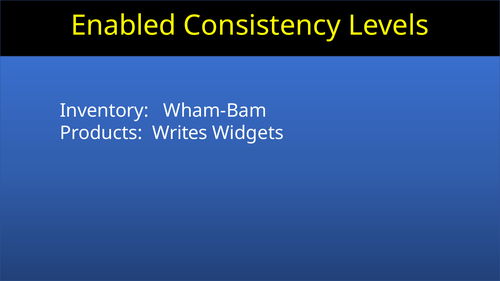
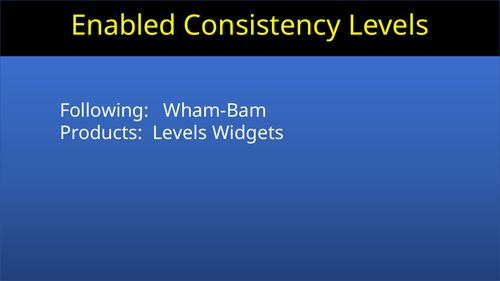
Inventory: Inventory -> Following (104, 111)
Products Writes: Writes -> Levels (180, 133)
